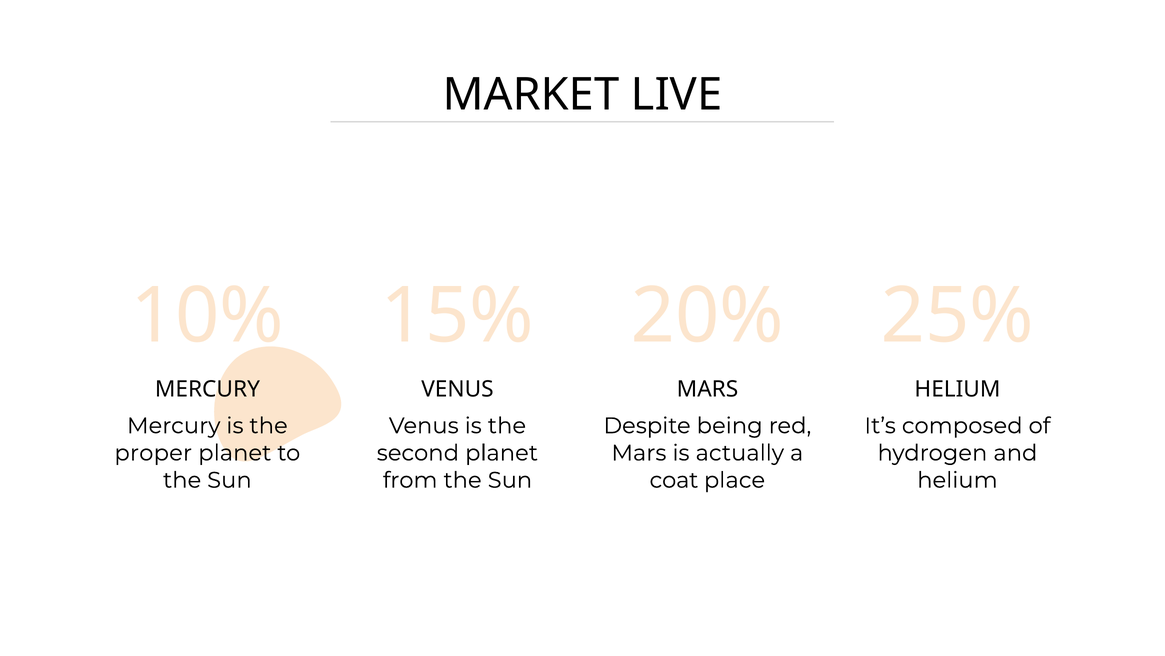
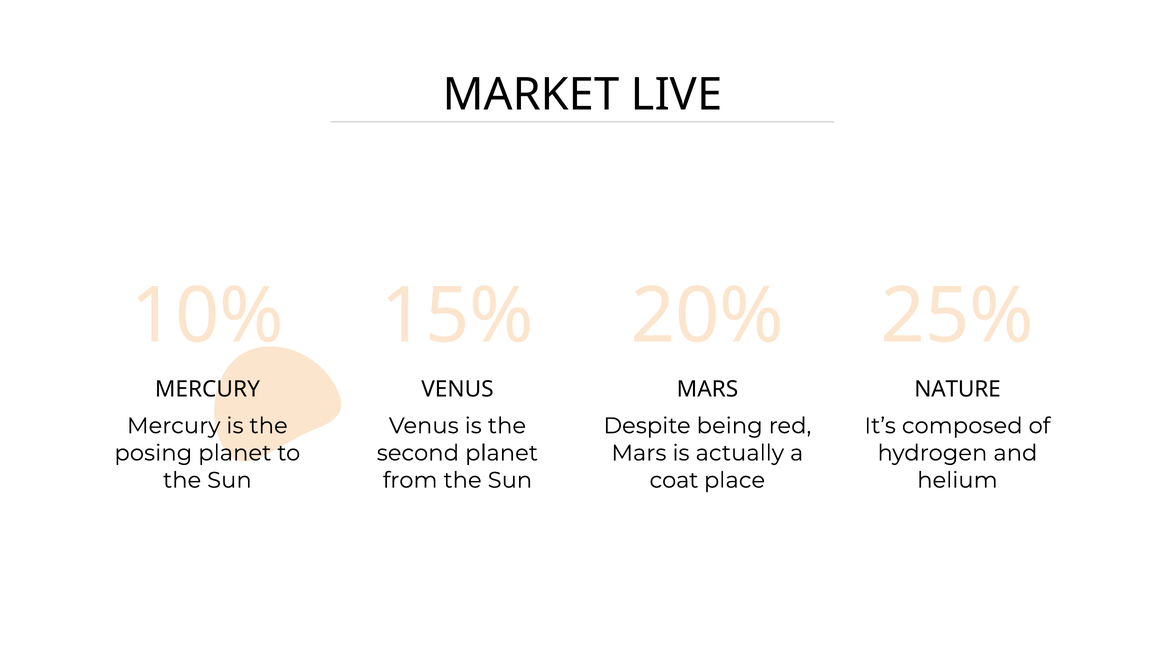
HELIUM: HELIUM -> NATURE (958, 389)
proper: proper -> posing (153, 453)
